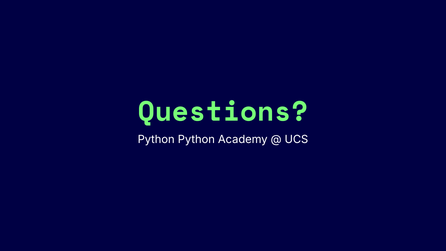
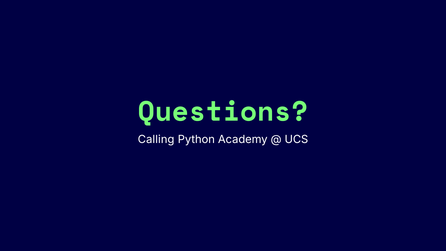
Python: Python -> Calling (156, 139)
